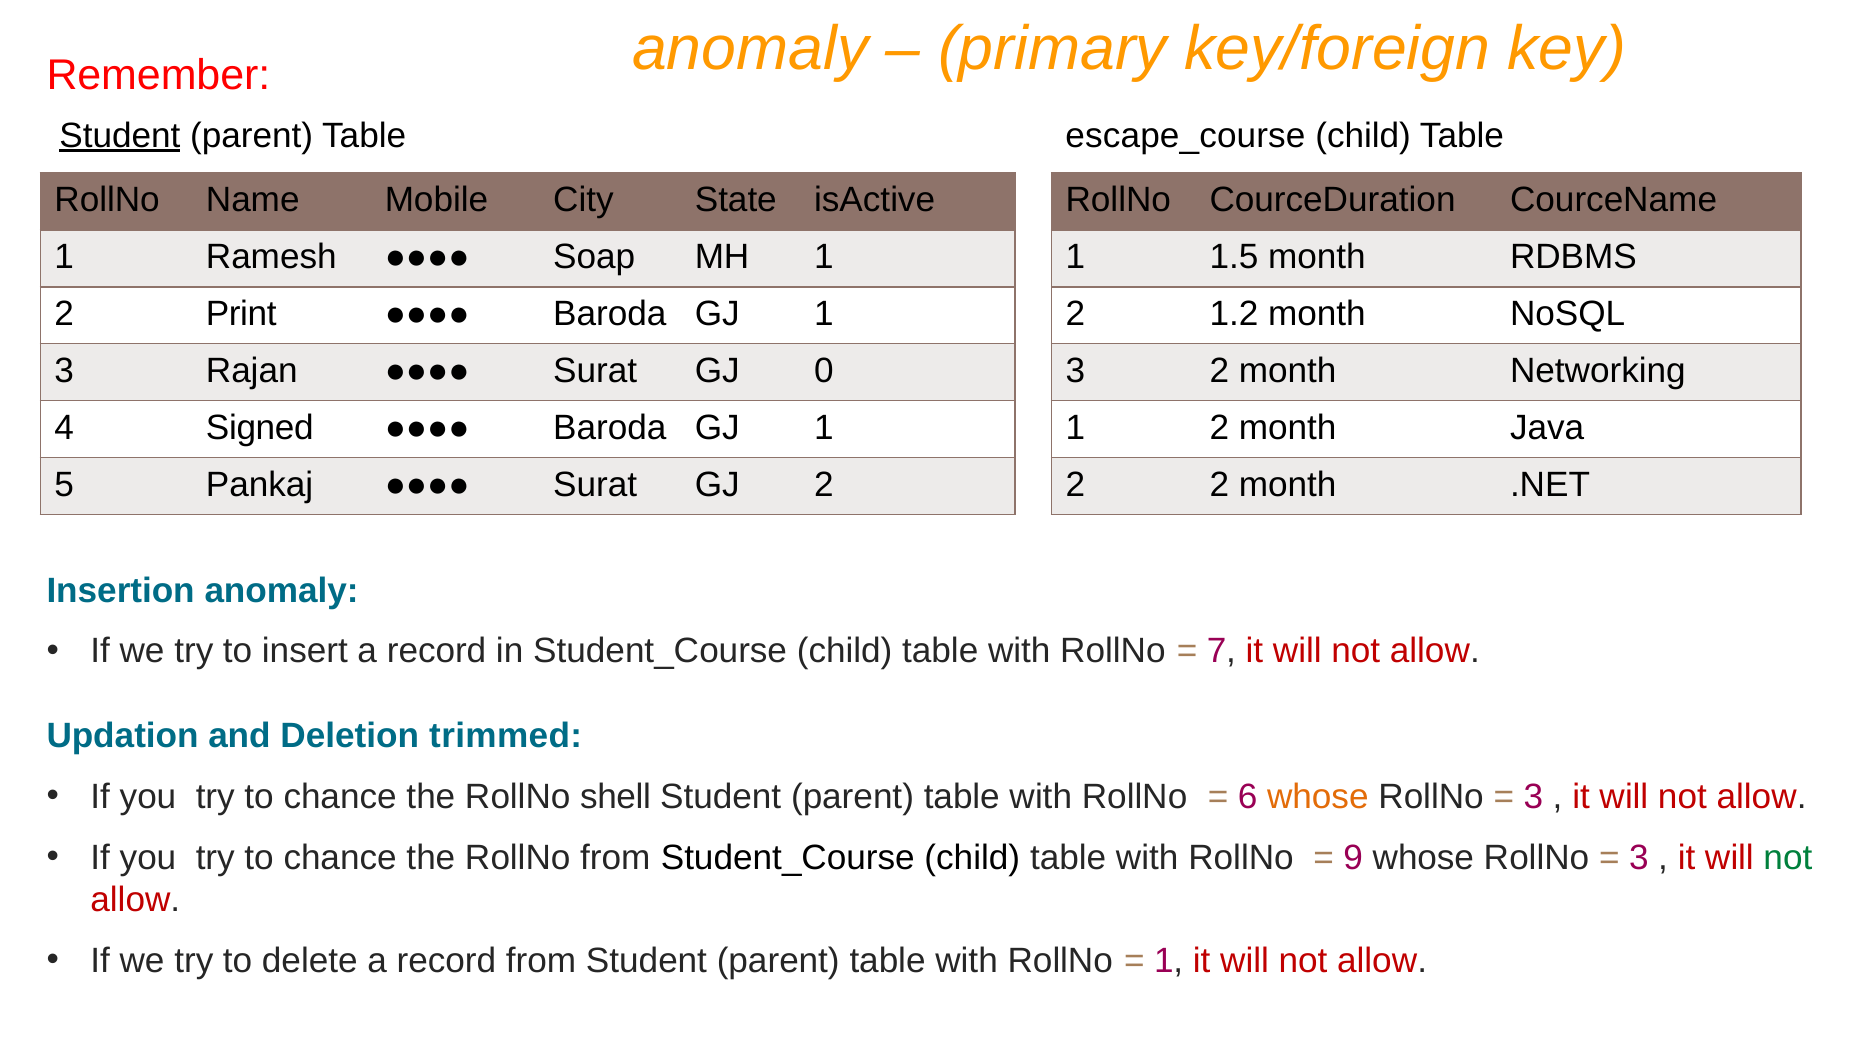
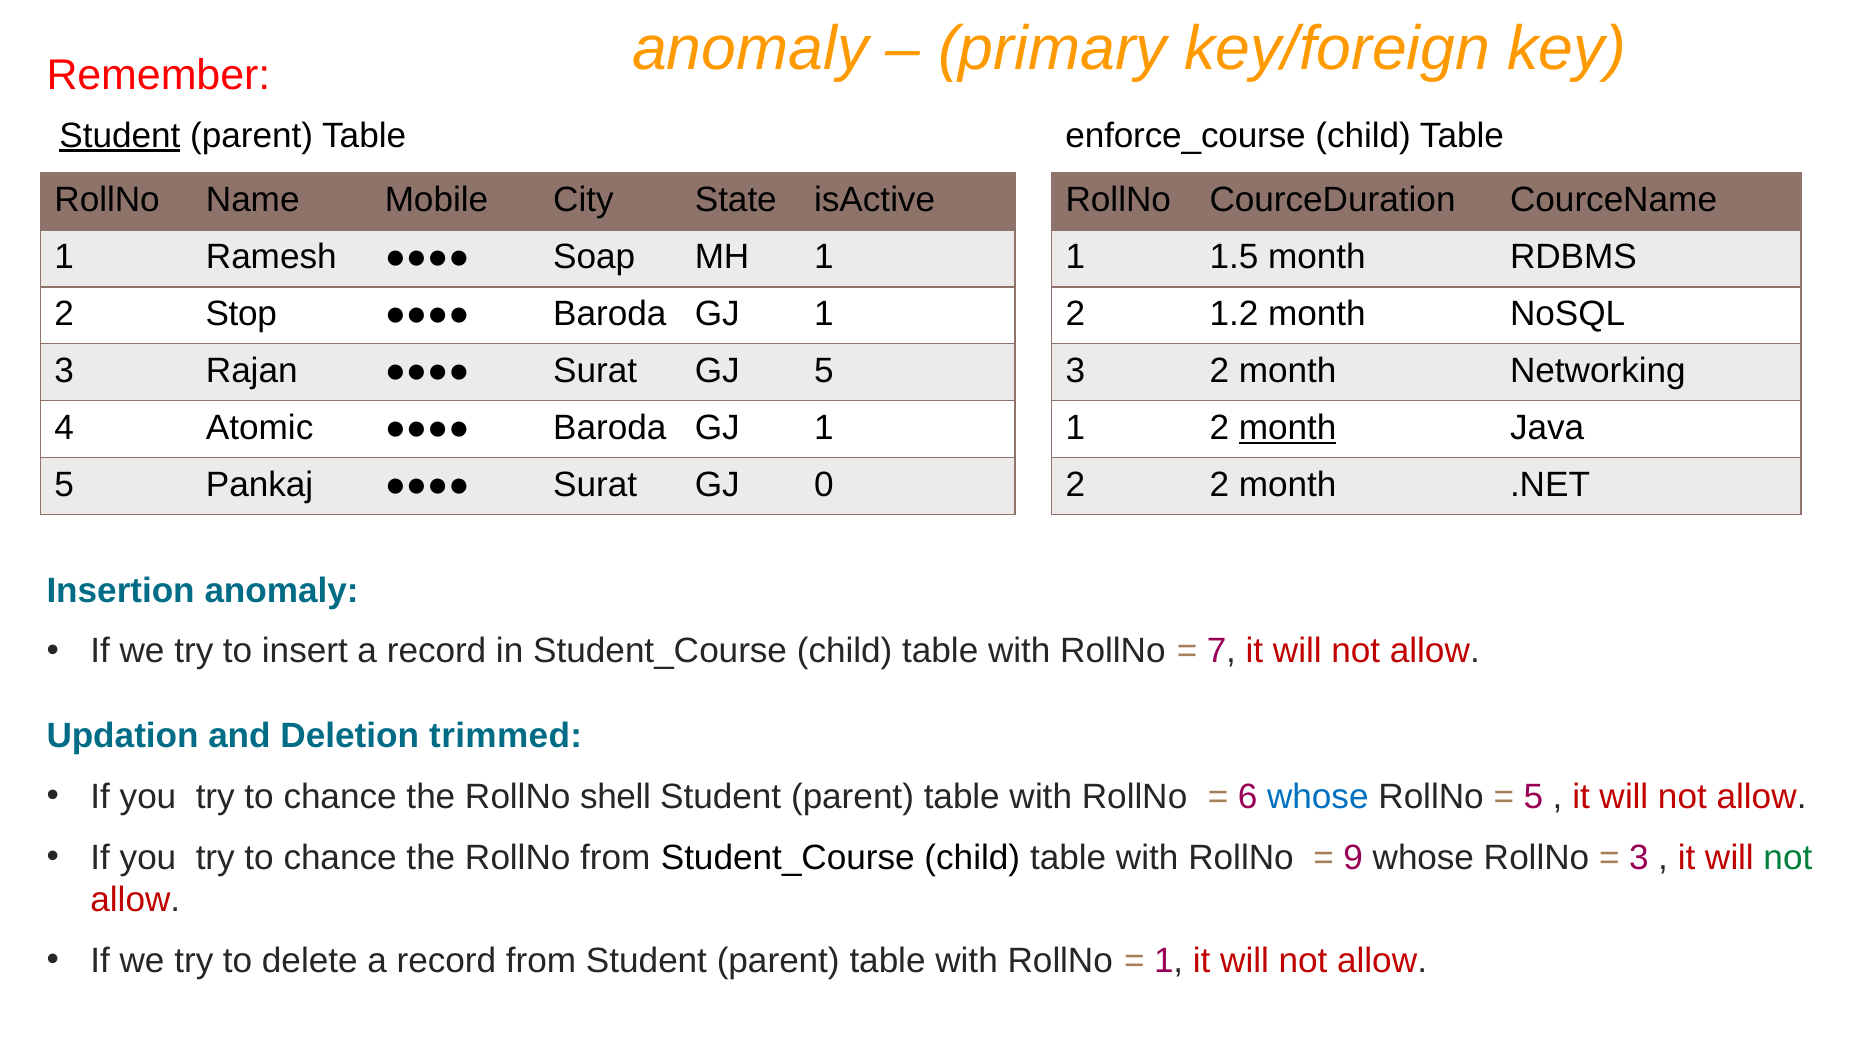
escape_course: escape_course -> enforce_course (1186, 136)
Print: Print -> Stop (241, 314)
GJ 0: 0 -> 5 (824, 371)
Signed: Signed -> Atomic (260, 428)
month underline: none -> present (1288, 428)
GJ 2: 2 -> 0 (824, 485)
whose colour: orange -> blue (1318, 797)
3: 3 -> 5 (1533, 797)
